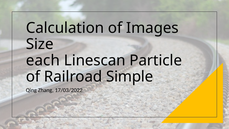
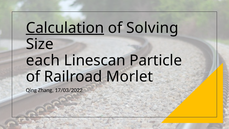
Calculation underline: none -> present (65, 28)
Images: Images -> Solving (152, 28)
Simple: Simple -> Morlet (130, 77)
